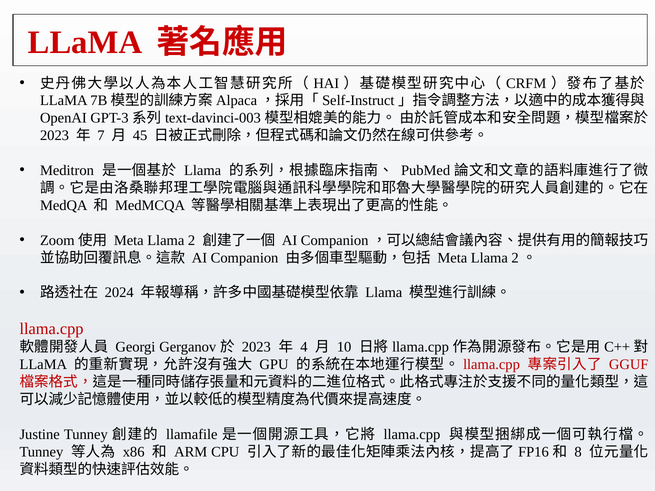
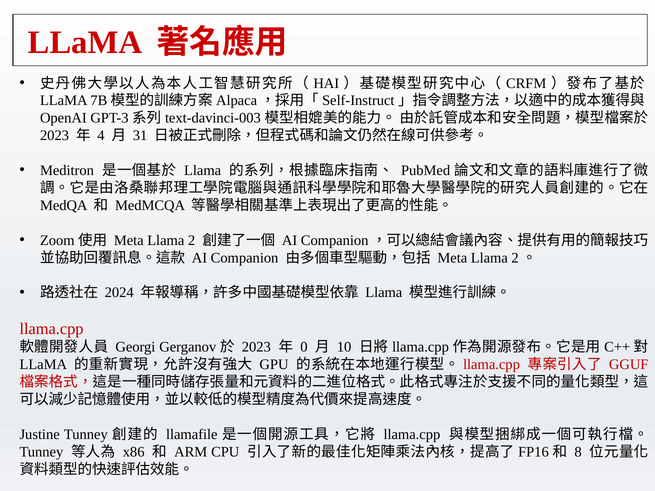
7: 7 -> 4 (101, 136)
45: 45 -> 31 (140, 136)
4: 4 -> 0 (304, 347)
